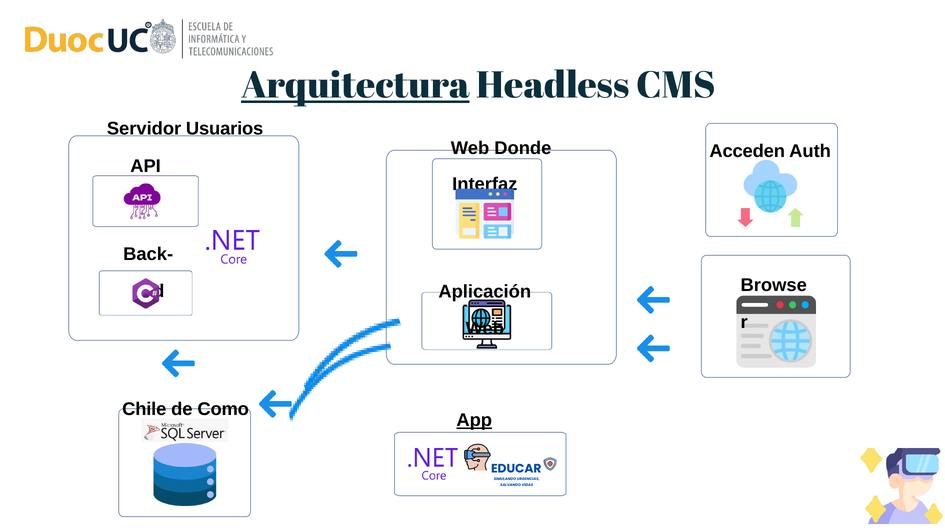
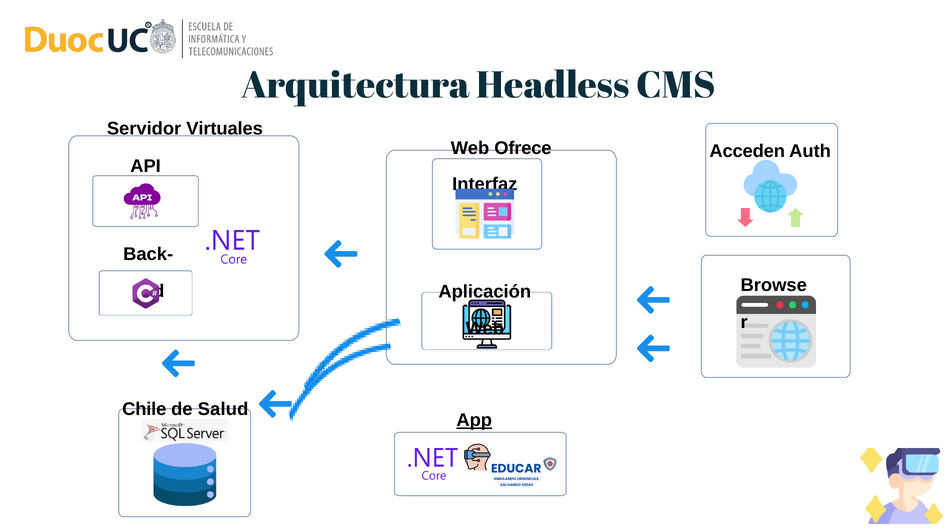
Arquitectura underline: present -> none (355, 86)
Usuarios: Usuarios -> Virtuales (225, 129)
Donde: Donde -> Ofrece (523, 148)
Como: Como -> Salud (223, 410)
